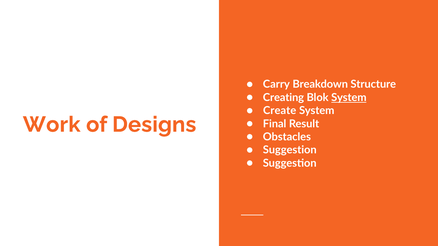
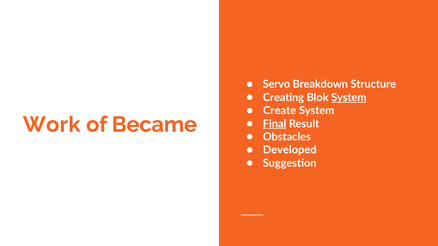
Carry: Carry -> Servo (276, 85)
Designs: Designs -> Became (154, 125)
Final underline: none -> present (275, 124)
Suggestion: Suggestion -> Developed (290, 150)
